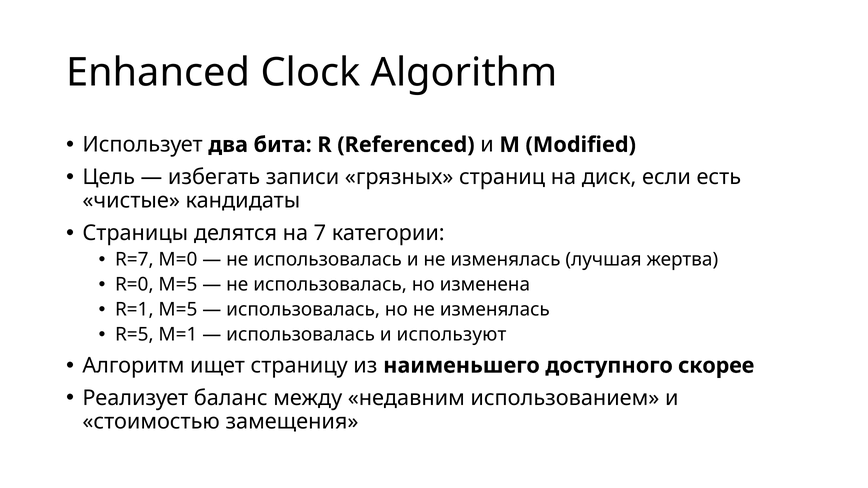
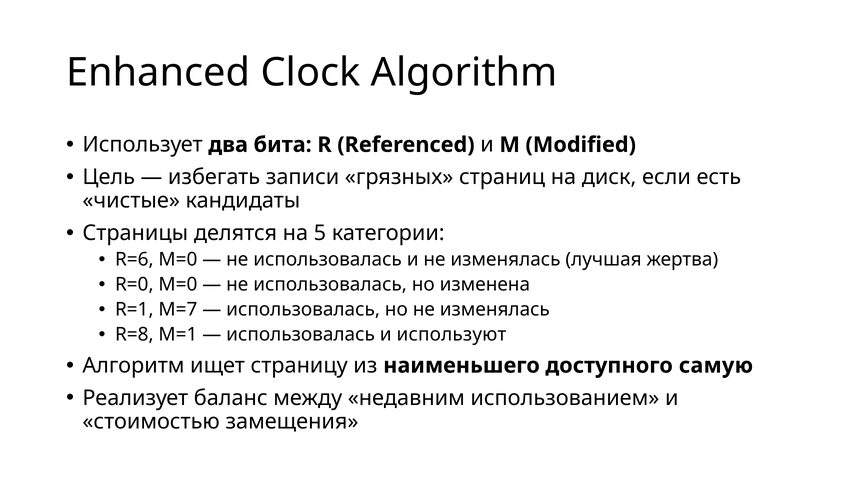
7: 7 -> 5 (320, 233)
R=7: R=7 -> R=6 (134, 260)
R=0 M=5: M=5 -> M=0 (178, 285)
R=1 M=5: M=5 -> M=7 (178, 310)
R=5: R=5 -> R=8 (134, 335)
скорее: скорее -> самую (716, 366)
